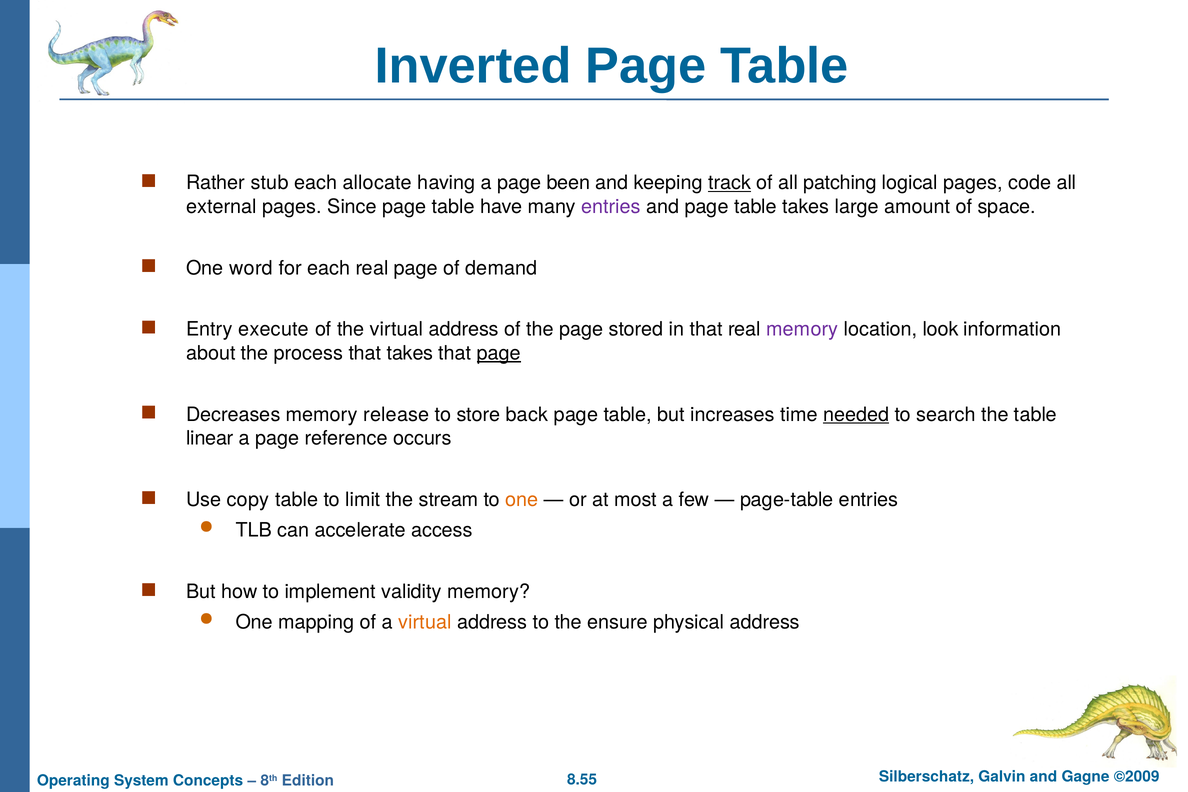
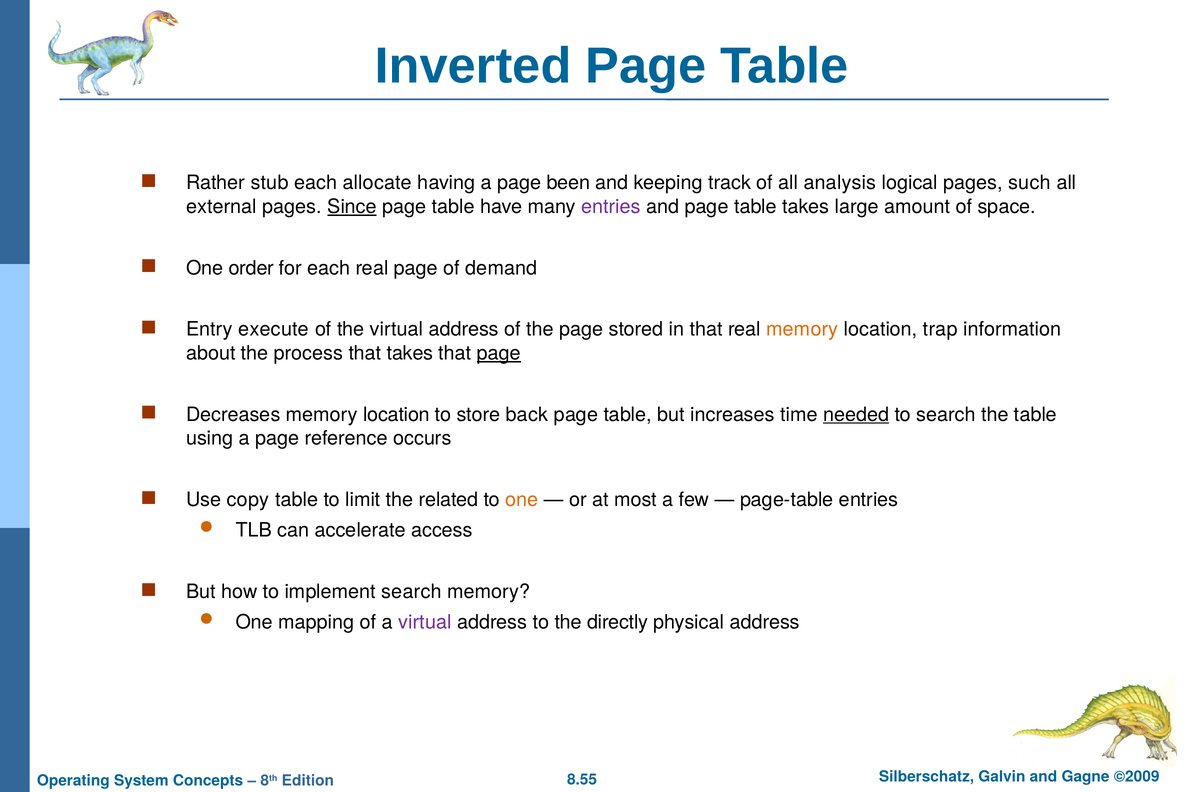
track underline: present -> none (730, 183)
patching: patching -> analysis (840, 183)
code: code -> such (1029, 183)
Since underline: none -> present (352, 207)
word: word -> order (251, 268)
memory colour: purple -> orange (802, 329)
look: look -> trap (940, 329)
Decreases memory release: release -> location (396, 415)
linear: linear -> using (210, 438)
stream: stream -> related (449, 500)
implement validity: validity -> search (411, 592)
virtual colour: orange -> purple (425, 622)
ensure: ensure -> directly (618, 622)
